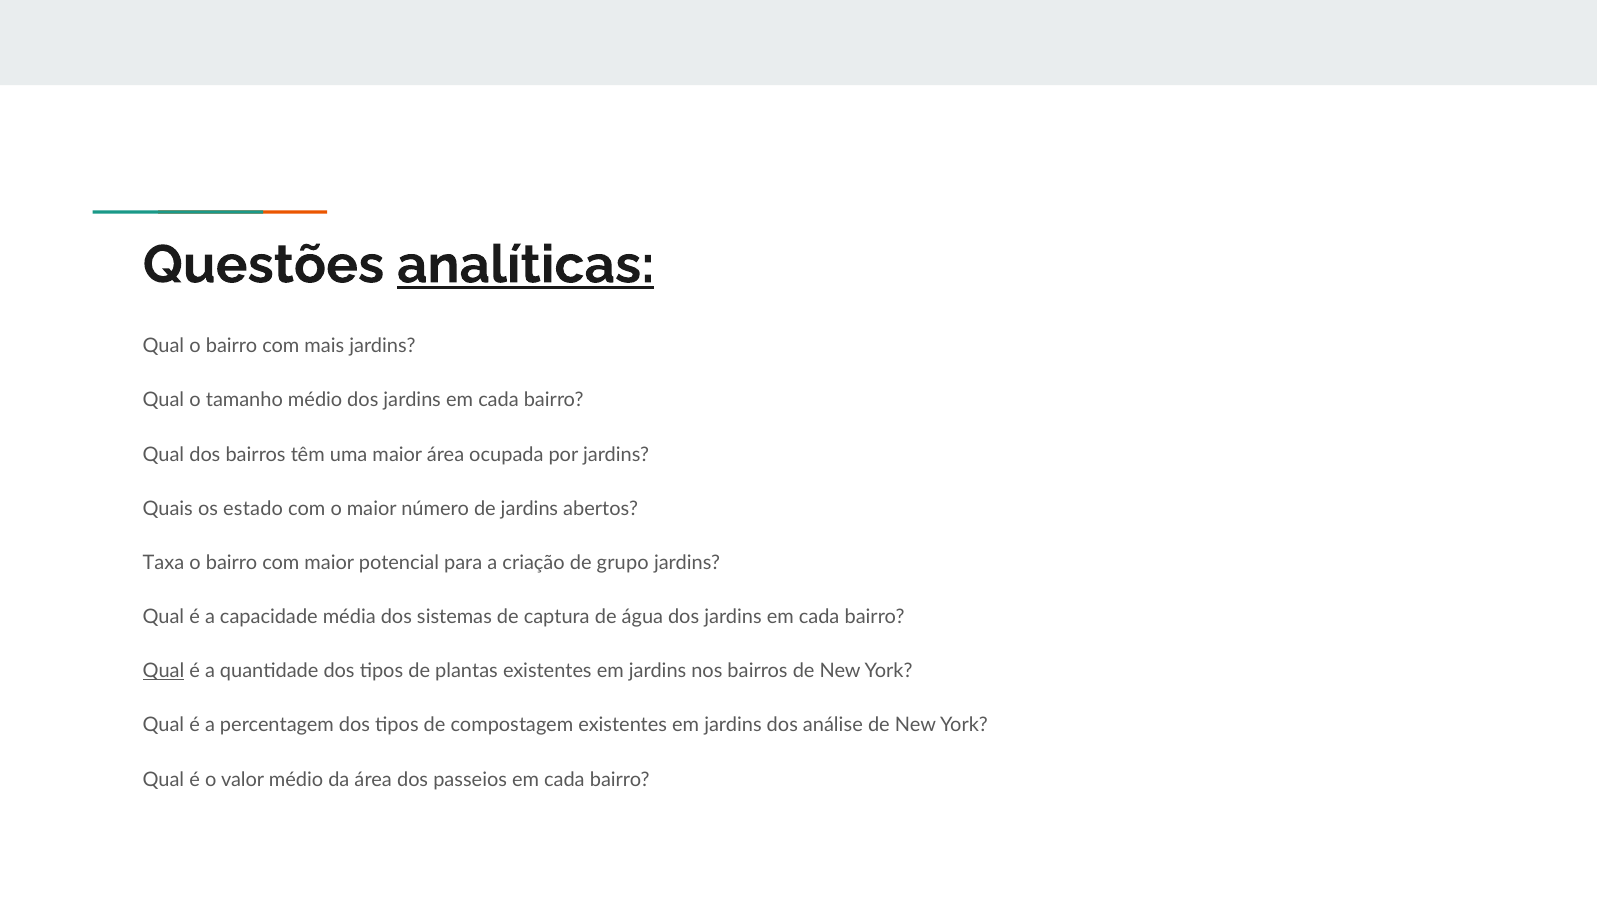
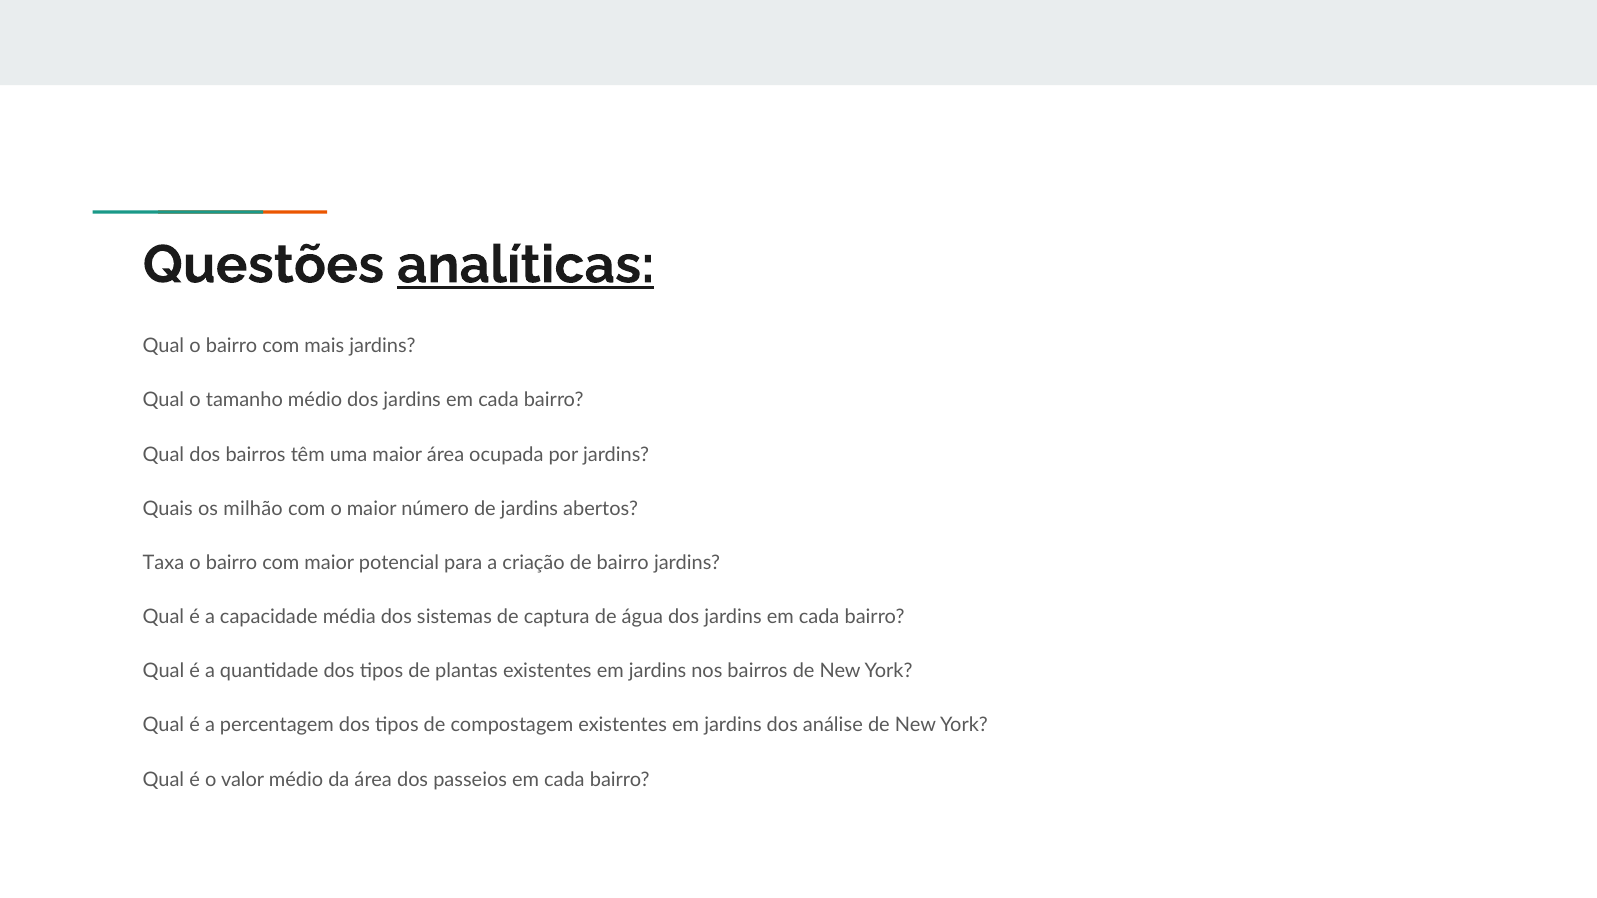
estado: estado -> milhão (253, 509)
de grupo: grupo -> bairro (623, 563)
Qual underline: present -> none (163, 671)
